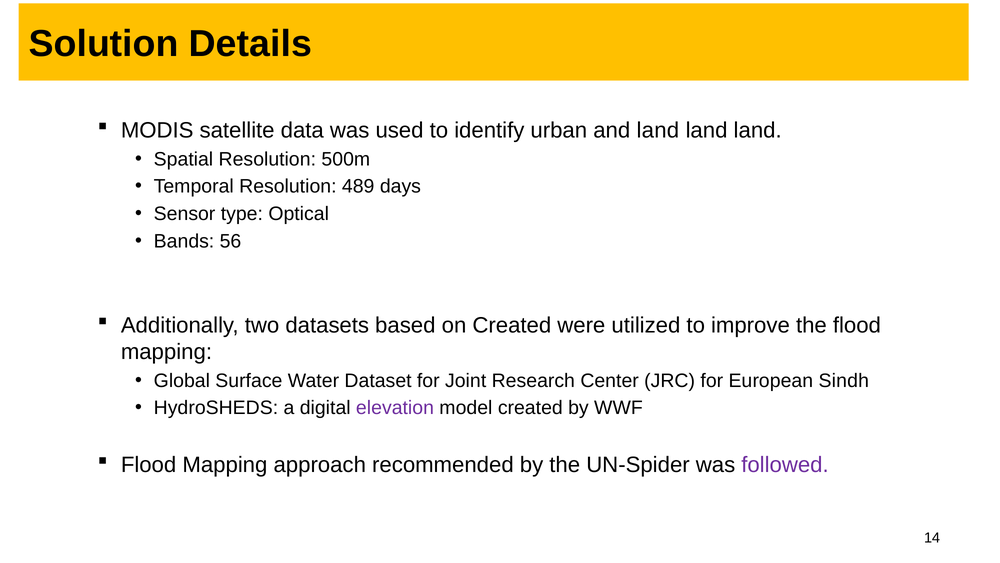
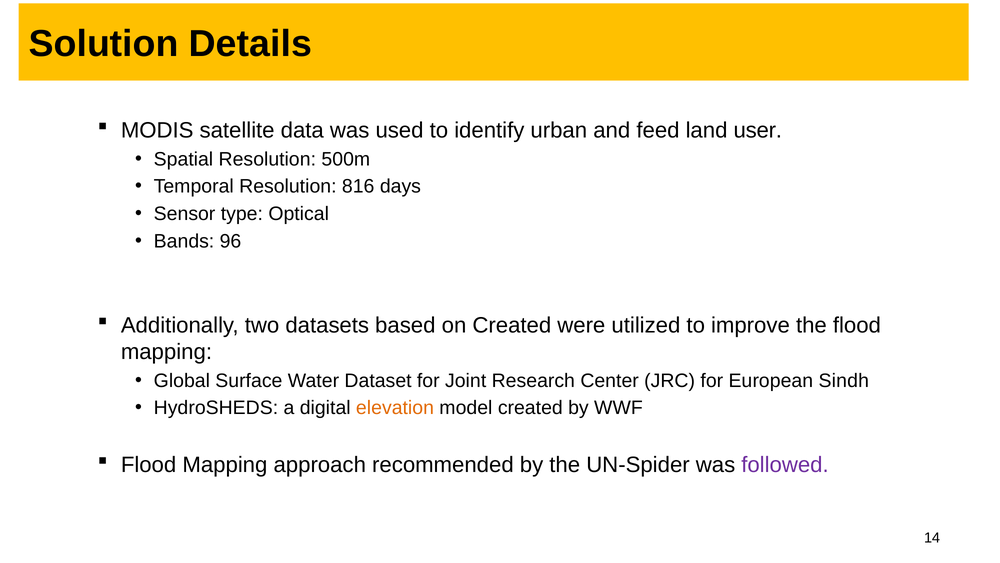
and land: land -> feed (658, 130)
land: land -> user (758, 130)
489: 489 -> 816 (358, 186)
56: 56 -> 96 (230, 241)
elevation colour: purple -> orange (395, 408)
